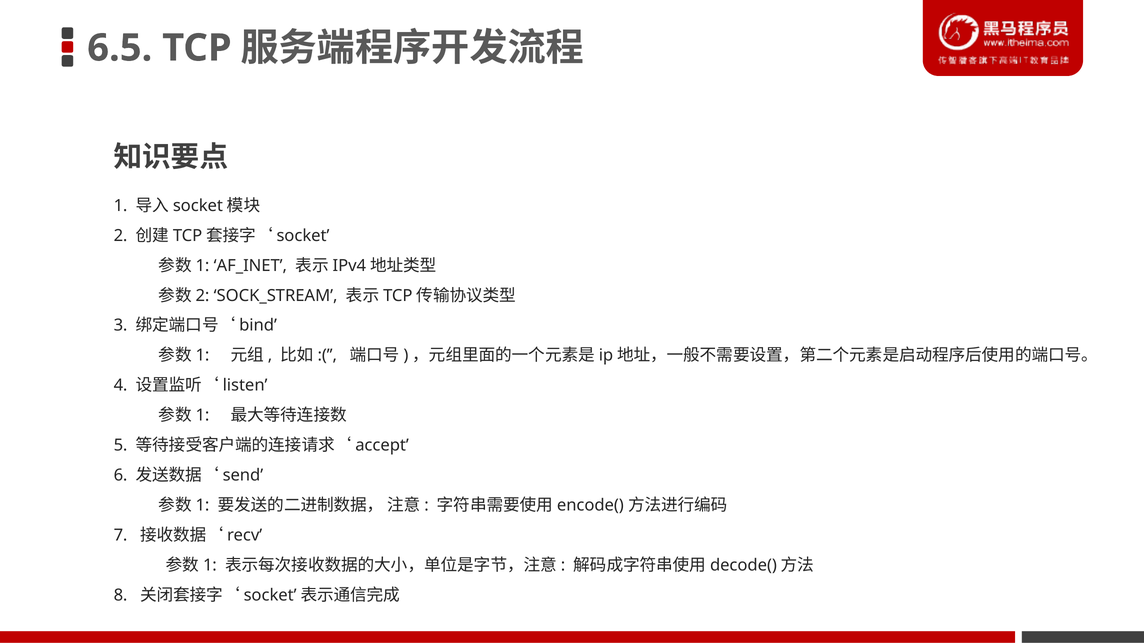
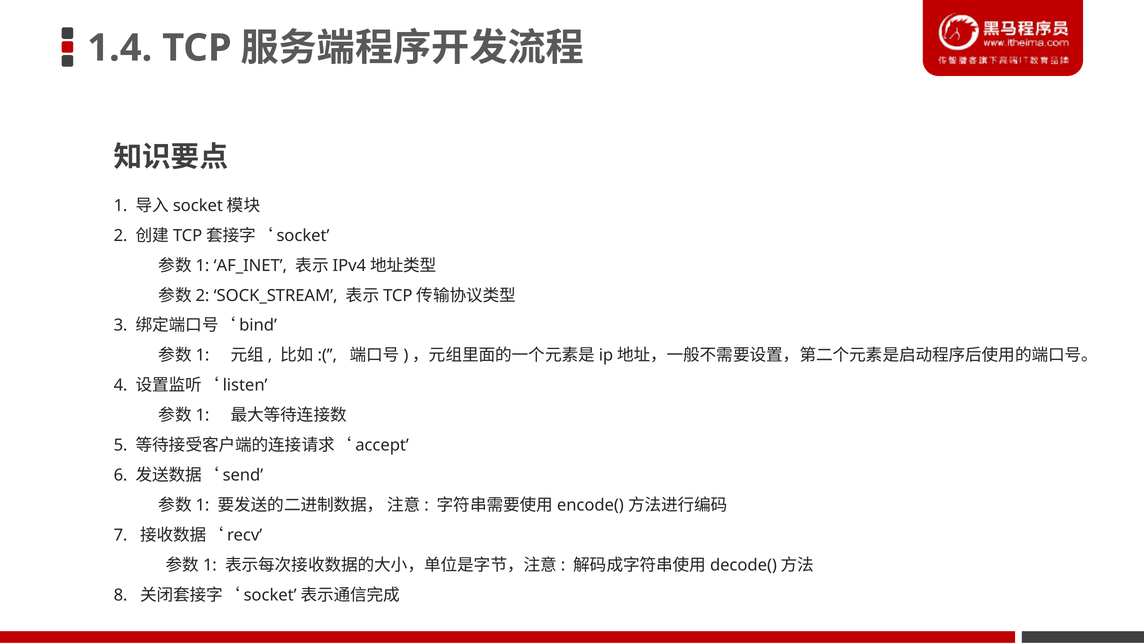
6.5: 6.5 -> 1.4 (120, 48)
